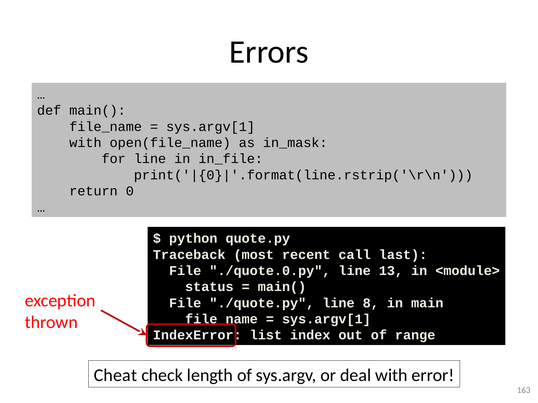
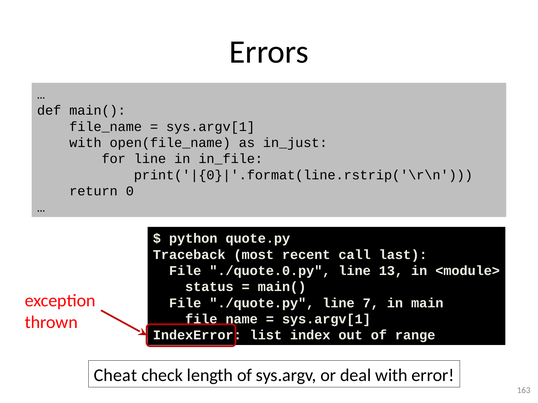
in_mask: in_mask -> in_just (295, 143)
8: 8 -> 7 (371, 303)
